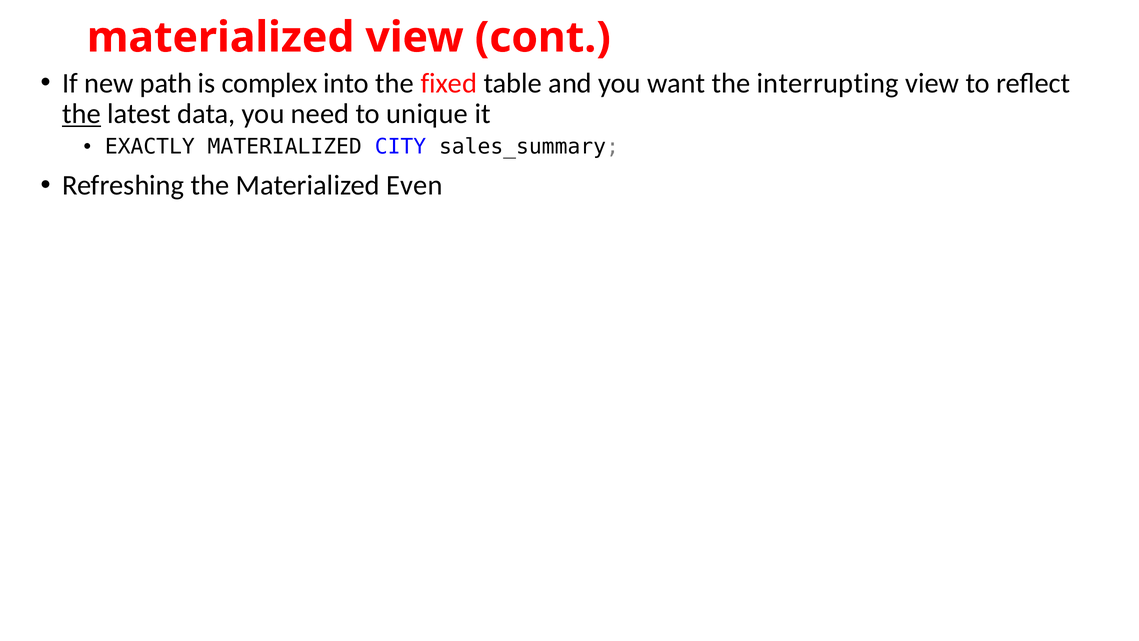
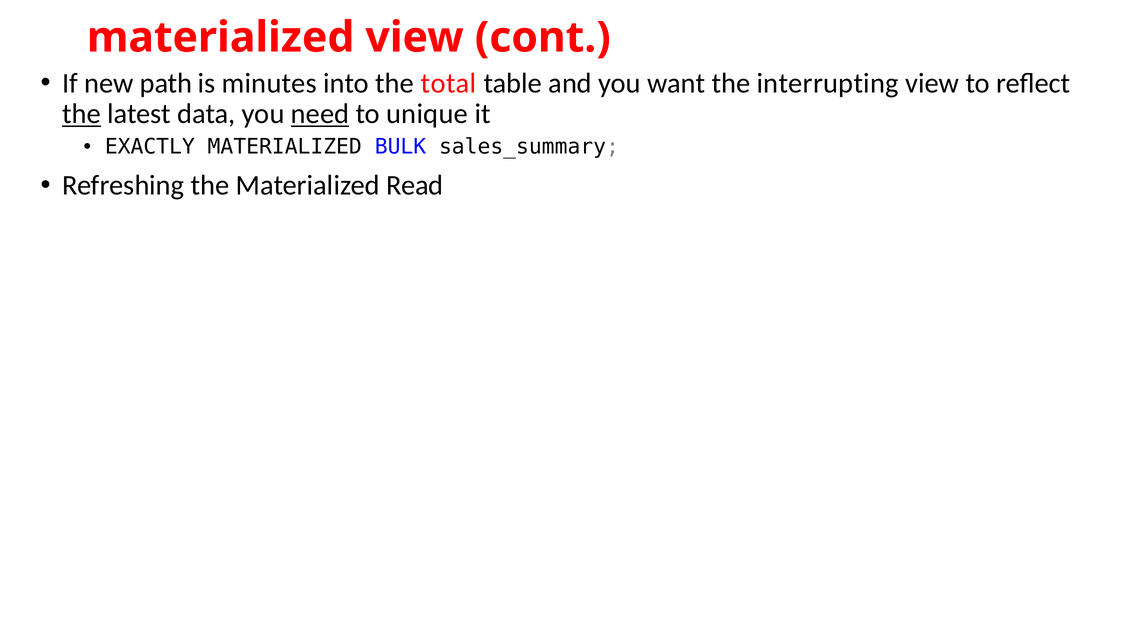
complex: complex -> minutes (269, 83)
fixed: fixed -> total (449, 83)
need underline: none -> present (320, 114)
CITY: CITY -> BULK (400, 147)
Even: Even -> Read (415, 185)
